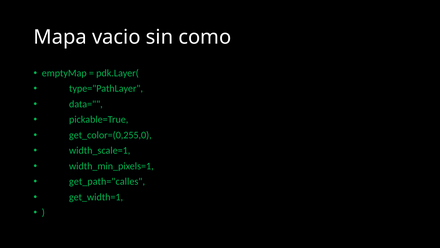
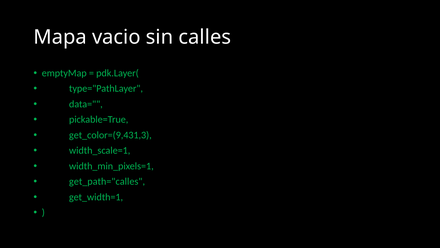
como: como -> calles (205, 37)
get_color=(0,255,0: get_color=(0,255,0 -> get_color=(9,431,3 (110, 135)
